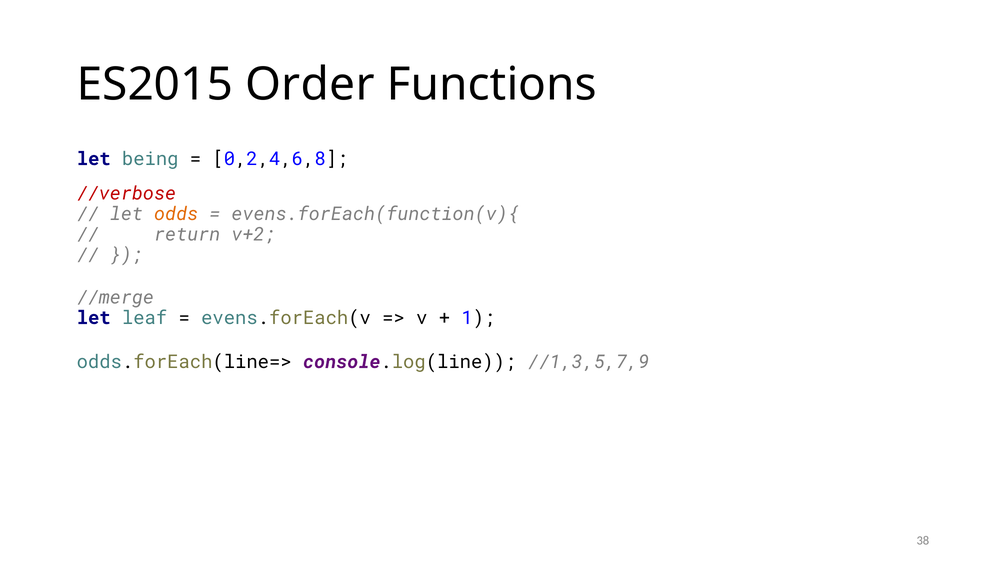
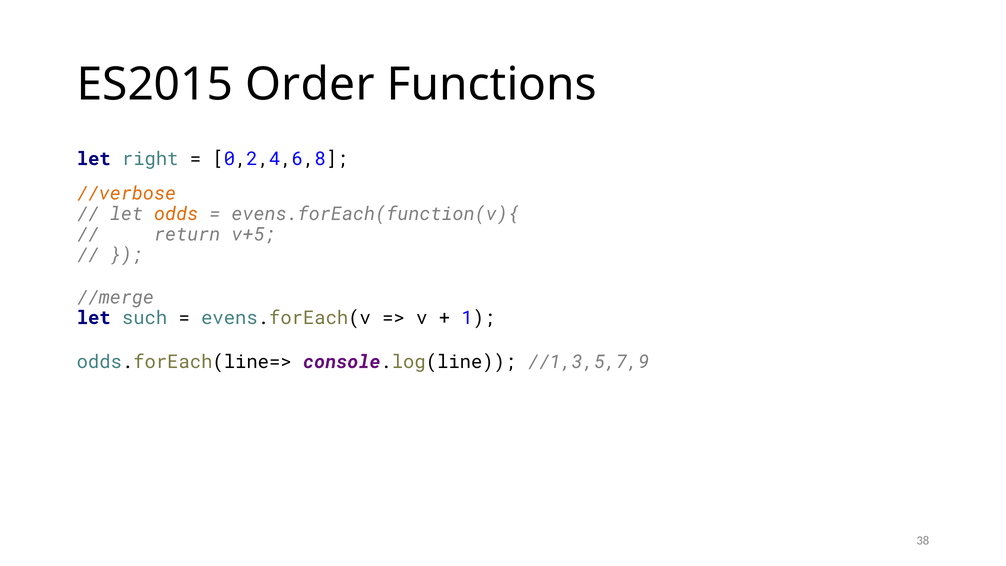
being: being -> right (150, 159)
//verbose colour: red -> orange (126, 194)
v+2: v+2 -> v+5 (254, 234)
leaf: leaf -> such (145, 318)
